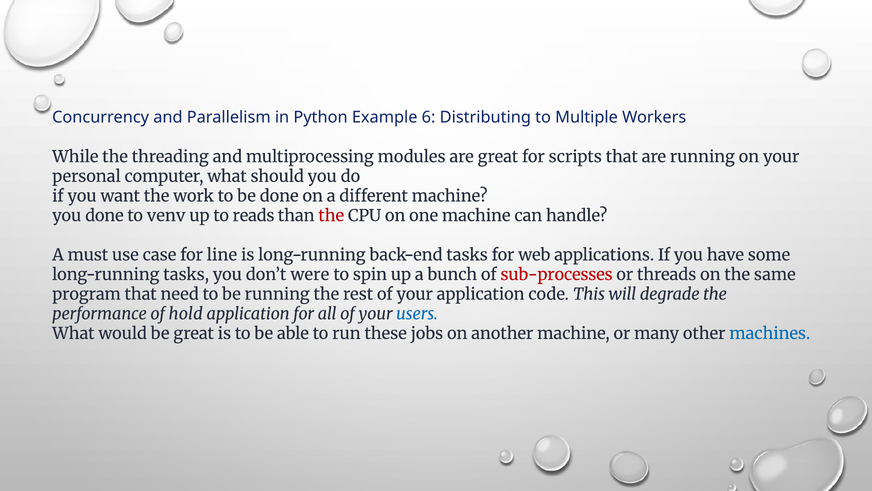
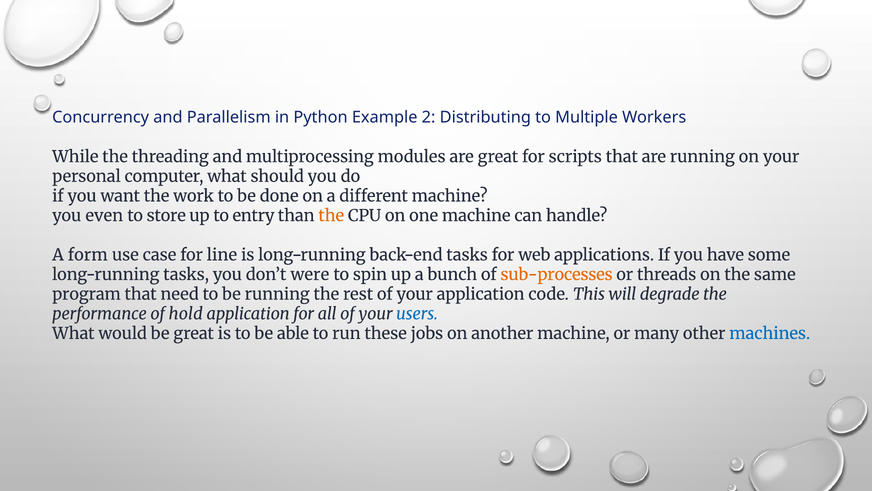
6: 6 -> 2 (429, 117)
you done: done -> even (104, 216)
venv: venv -> store (166, 216)
reads: reads -> entry (253, 216)
the colour: red -> orange (331, 216)
must: must -> form (88, 255)
sub-processes colour: red -> orange (557, 274)
